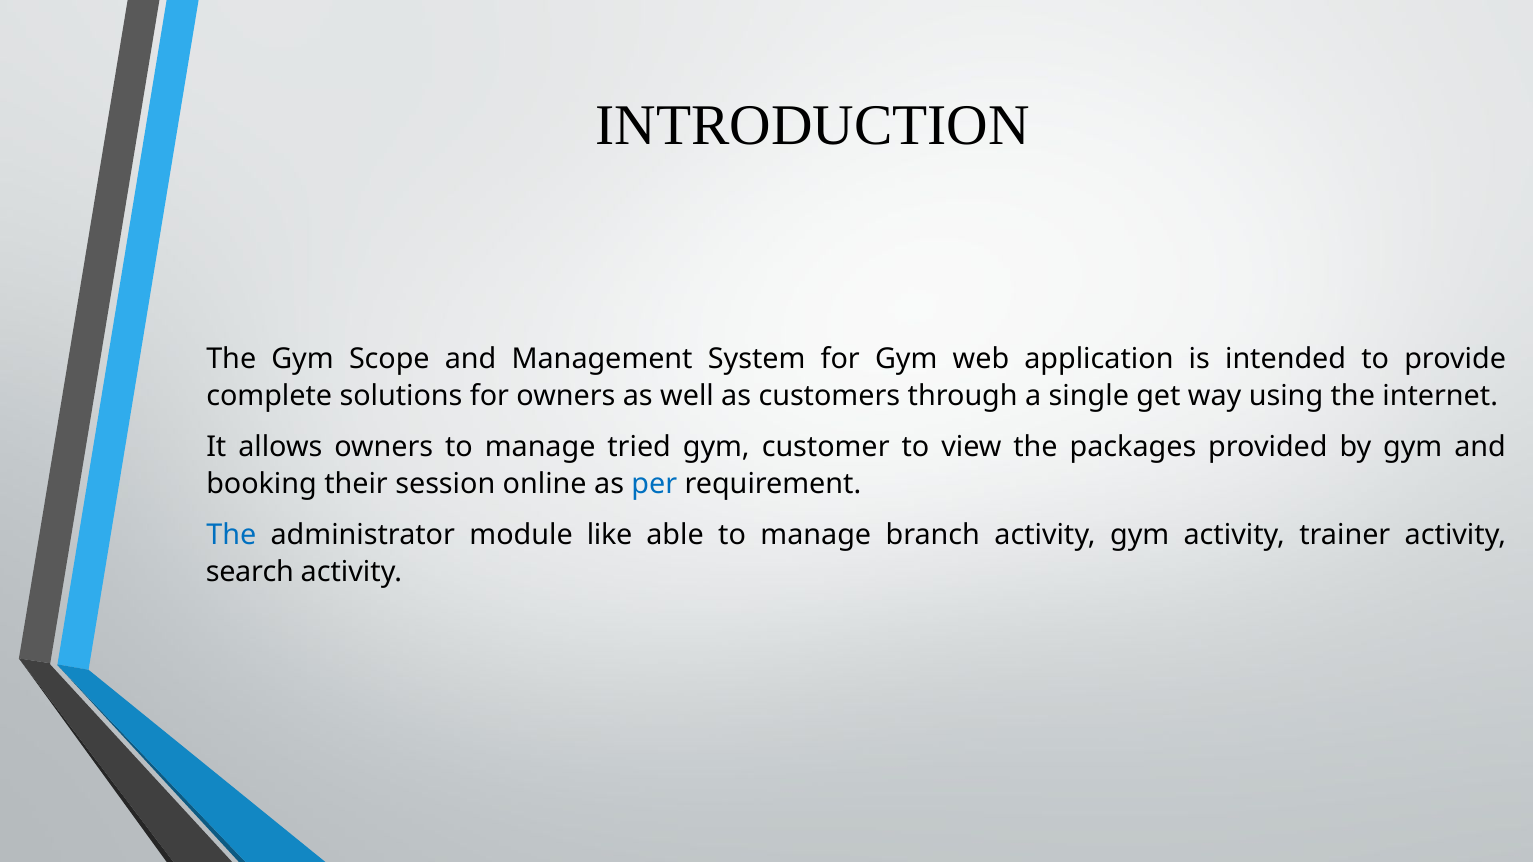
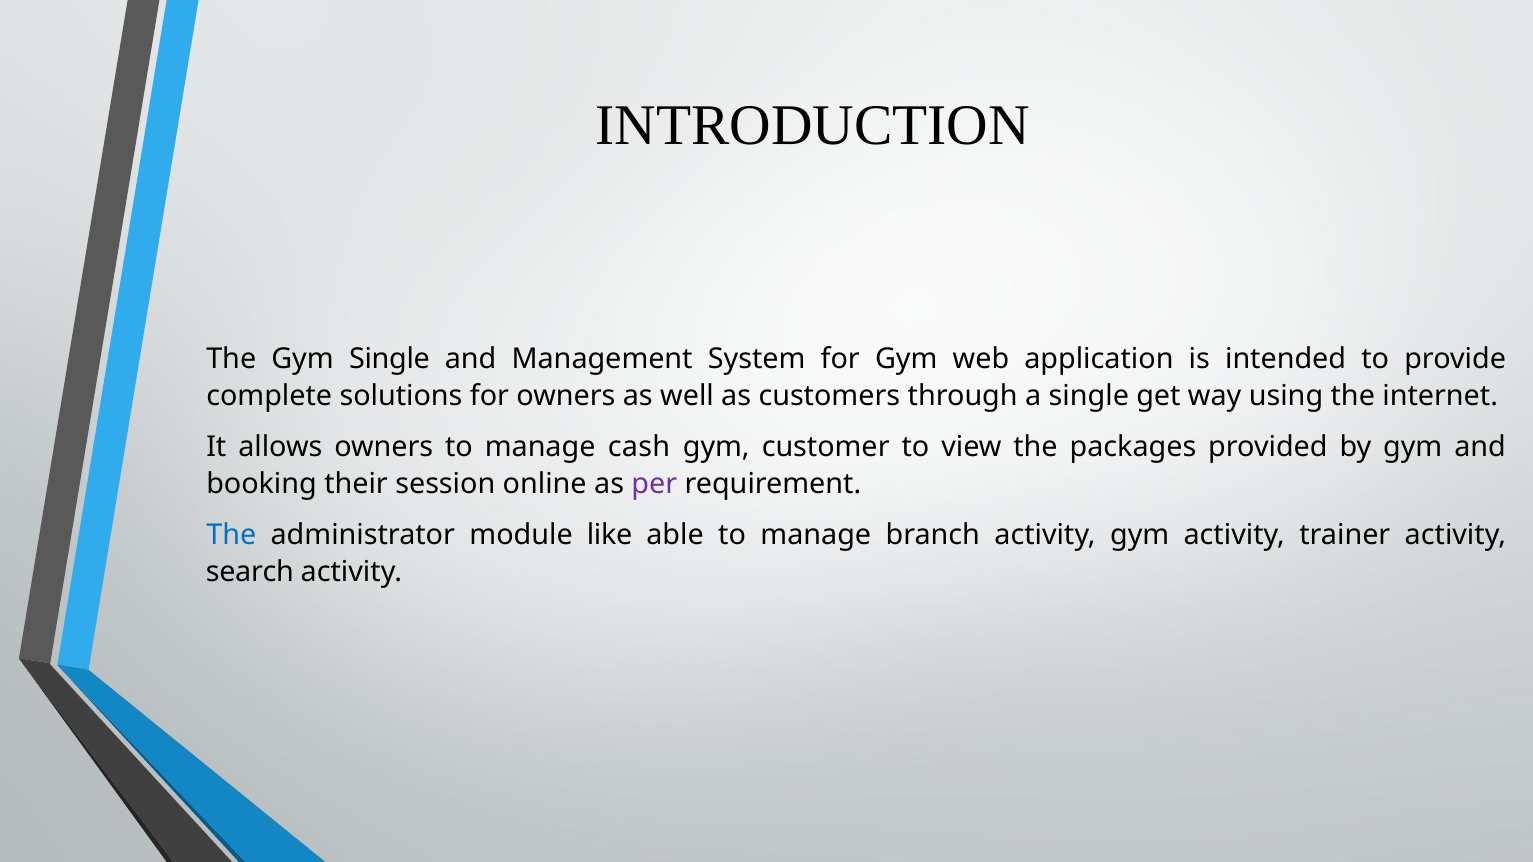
Gym Scope: Scope -> Single (389, 359)
tried: tried -> cash (639, 447)
per colour: blue -> purple (654, 484)
